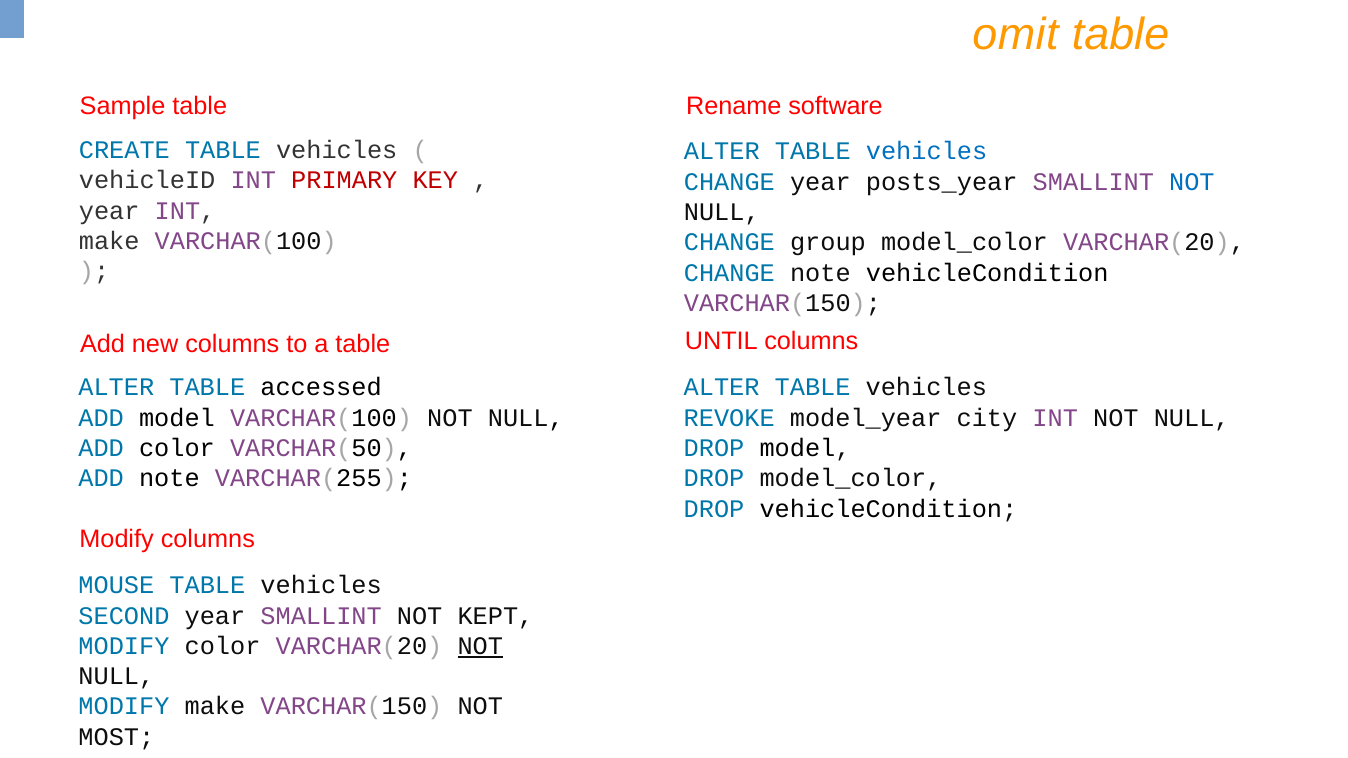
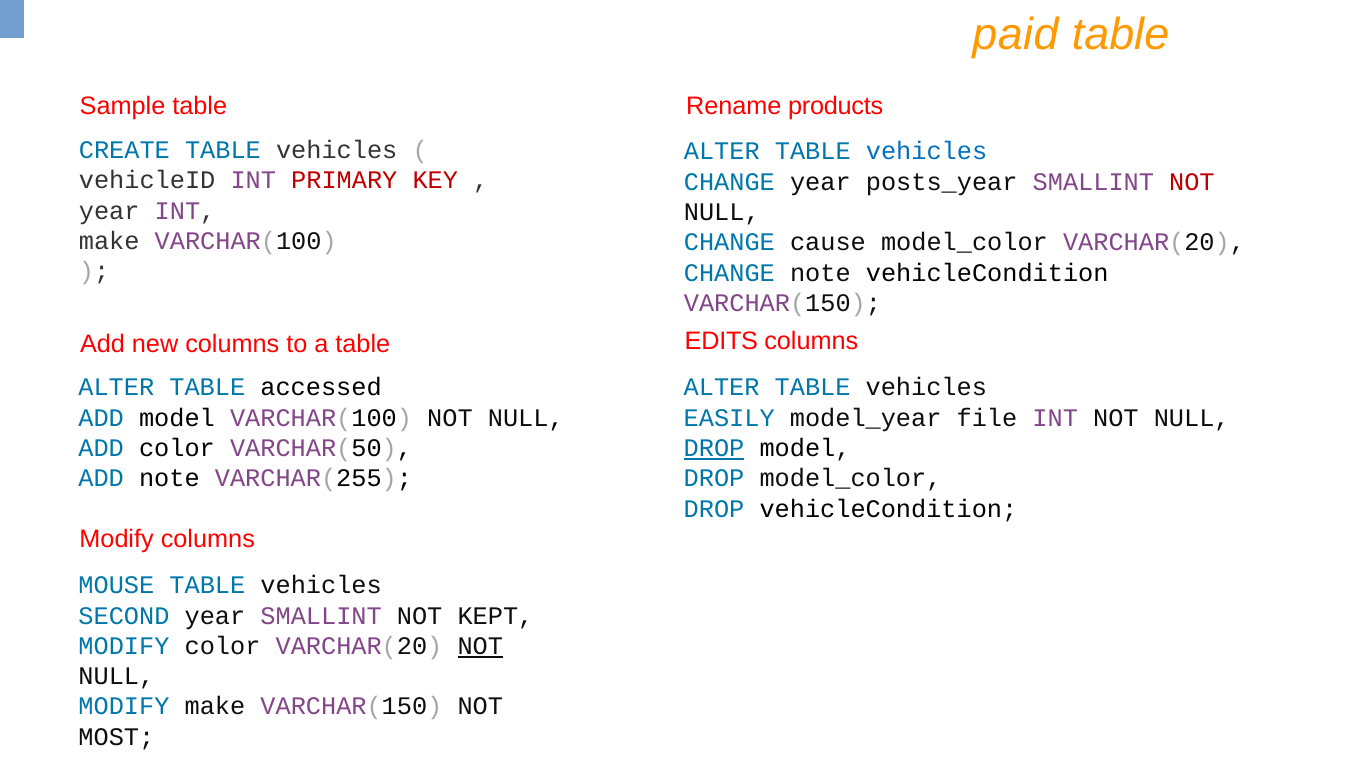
omit: omit -> paid (1015, 35)
software: software -> products (836, 107)
NOT colour: blue -> red (1192, 182)
group: group -> cause (828, 243)
UNTIL: UNTIL -> EDITS (721, 341)
REVOKE: REVOKE -> EASILY (729, 418)
city: city -> file (987, 418)
DROP underline: none -> present (714, 448)
